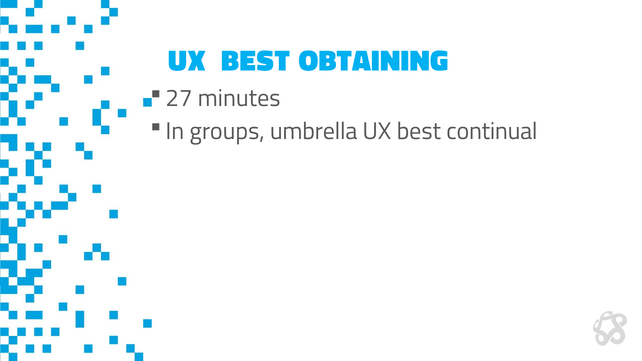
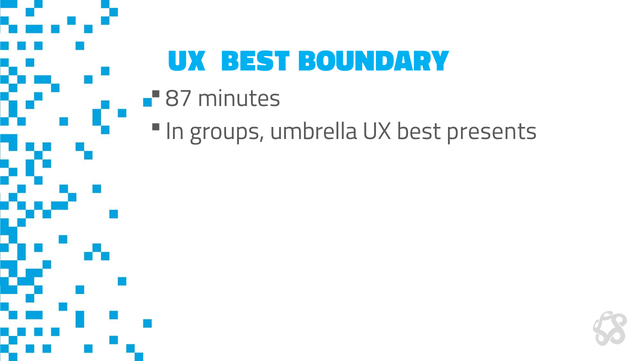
OBTAINING: OBTAINING -> BOUNDARY (374, 61)
27: 27 -> 87 (179, 98)
continual: continual -> presents (492, 131)
